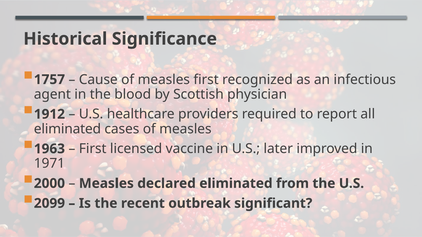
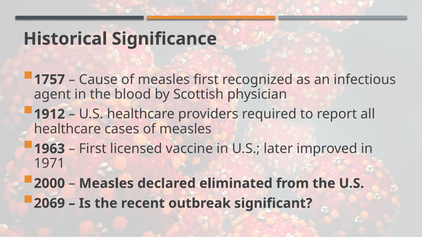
eliminated: eliminated -> healthcare (67, 129)
2099: 2099 -> 2069 (49, 204)
